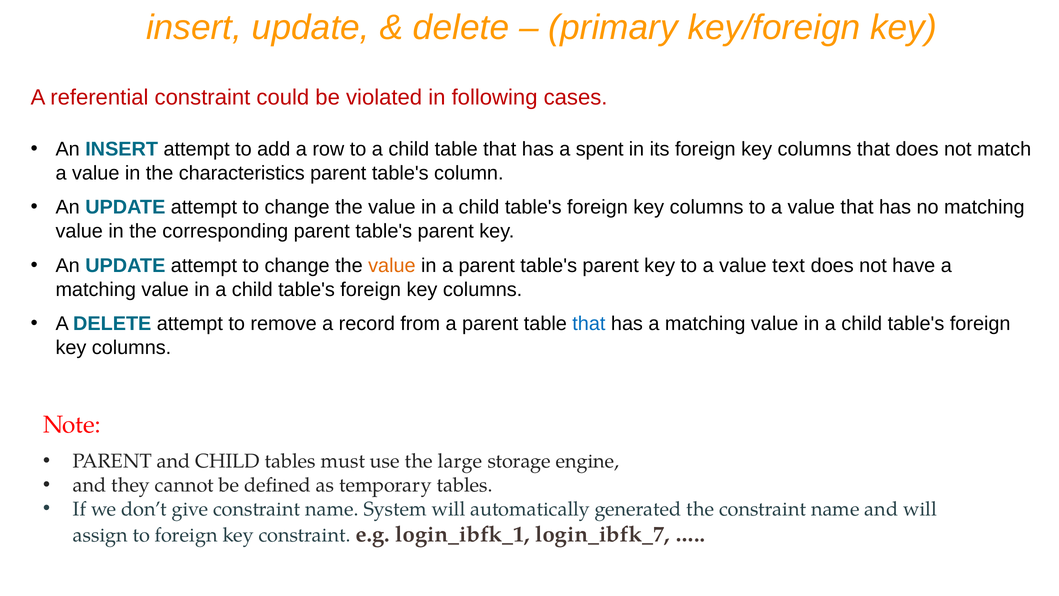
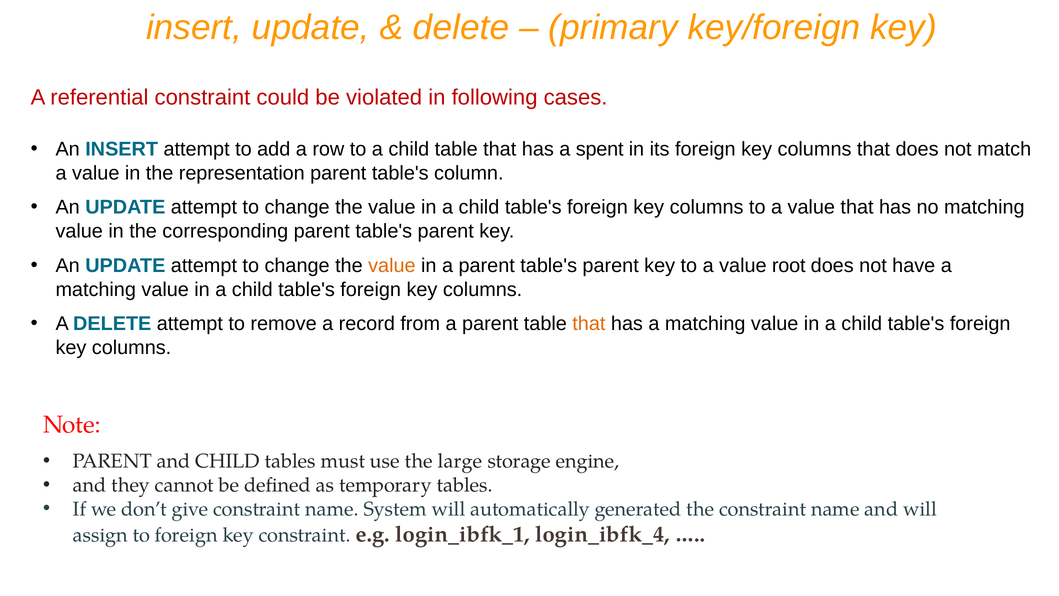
characteristics: characteristics -> representation (242, 173)
text: text -> root (789, 266)
that colour: blue -> orange (589, 324)
login_ibfk_7: login_ibfk_7 -> login_ibfk_4 (602, 534)
